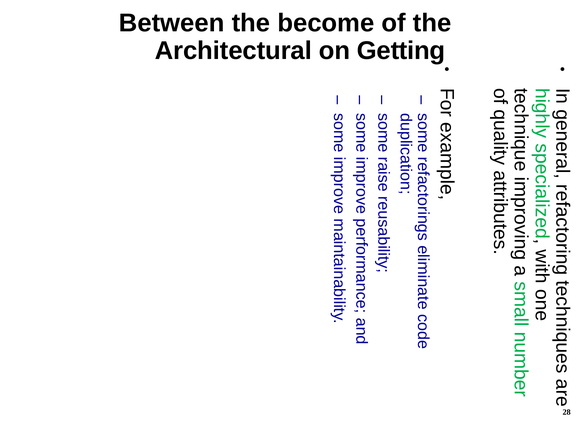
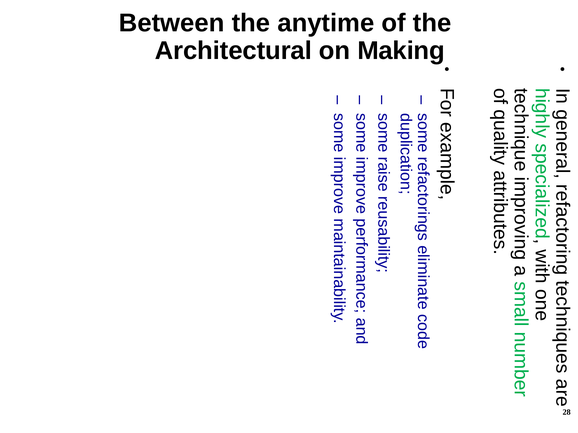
become: become -> anytime (326, 23)
Getting: Getting -> Making (401, 51)
